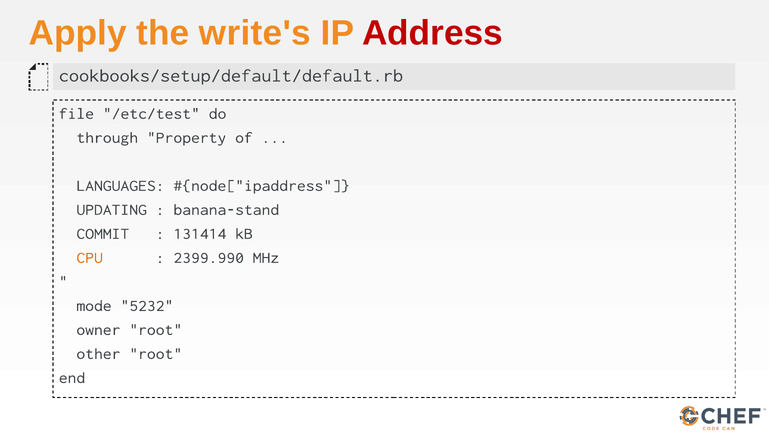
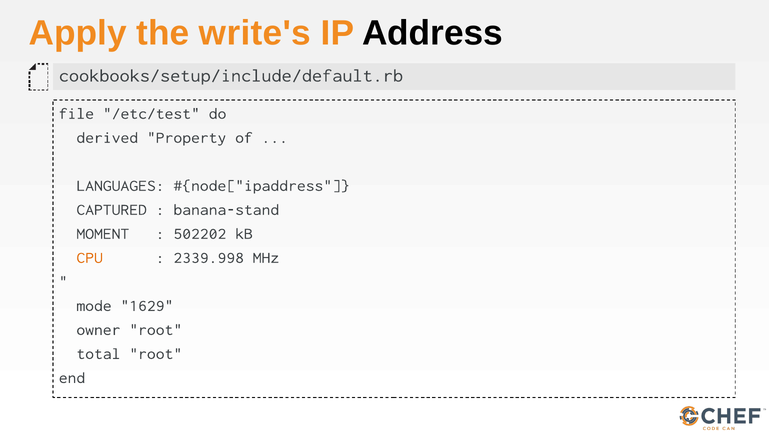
Address colour: red -> black (432, 33)
cookbooks/setup/default/default.rb: cookbooks/setup/default/default.rb -> cookbooks/setup/include/default.rb (231, 76)
through: through -> derived (107, 138)
UPDATING: UPDATING -> CAPTURED (112, 210)
COMMIT: COMMIT -> MOMENT (103, 234)
131414: 131414 -> 502202 (200, 234)
2399.990: 2399.990 -> 2339.998 (209, 258)
5232: 5232 -> 1629 (147, 306)
other: other -> total (98, 354)
